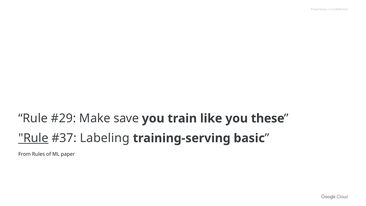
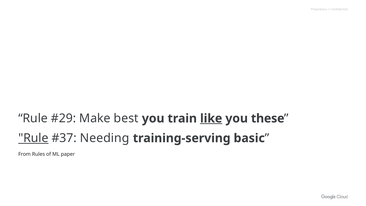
save: save -> best (126, 118)
like underline: none -> present (211, 118)
Labeling: Labeling -> Needing (105, 138)
